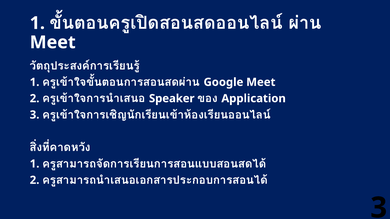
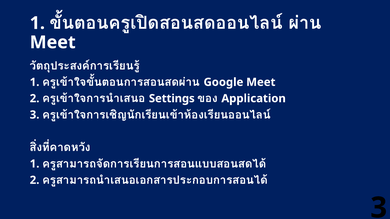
Speaker: Speaker -> Settings (172, 99)
